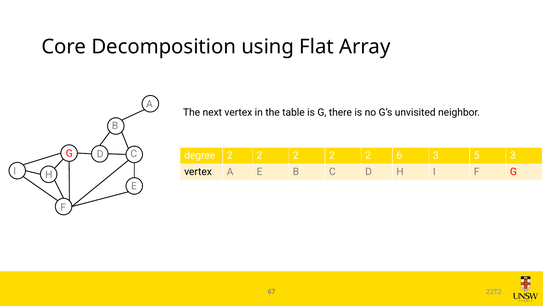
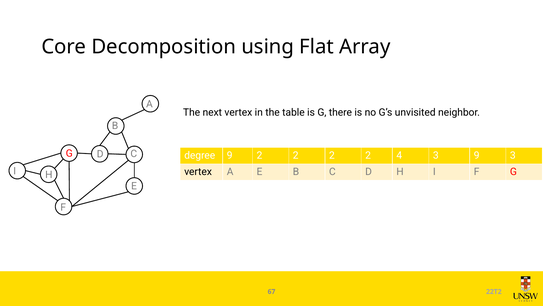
degree 2: 2 -> 9 (230, 155)
6: 6 -> 4 (399, 155)
3 5: 5 -> 9 (477, 155)
